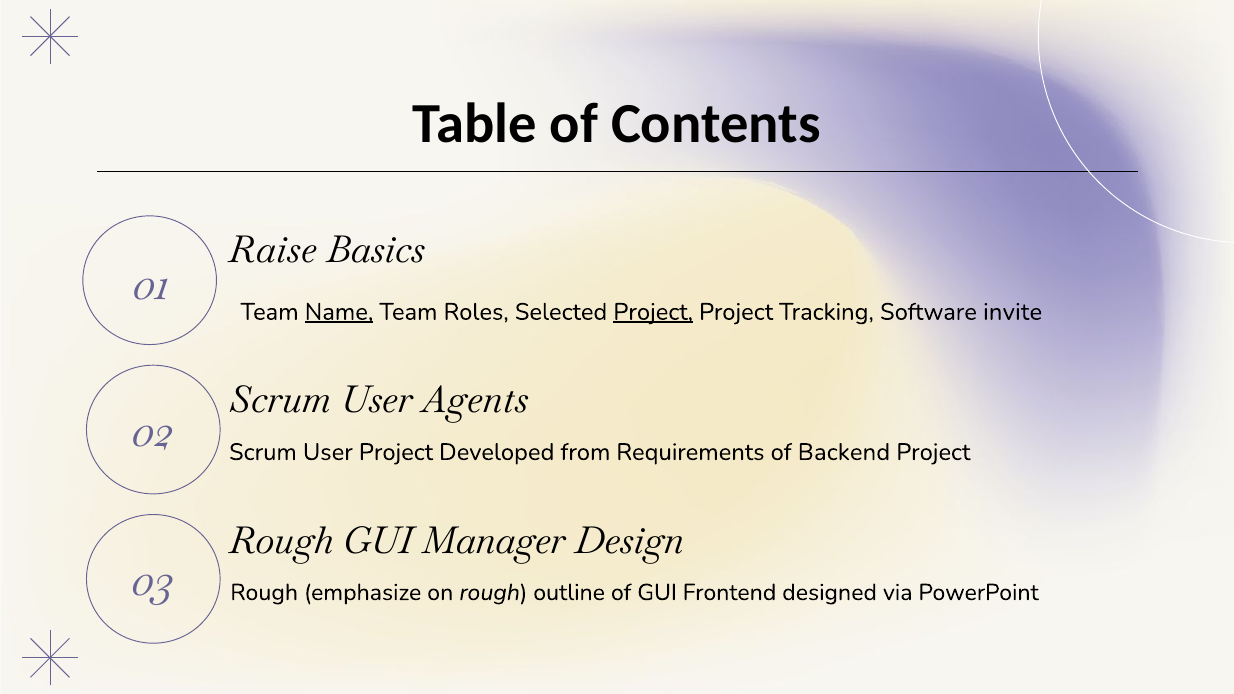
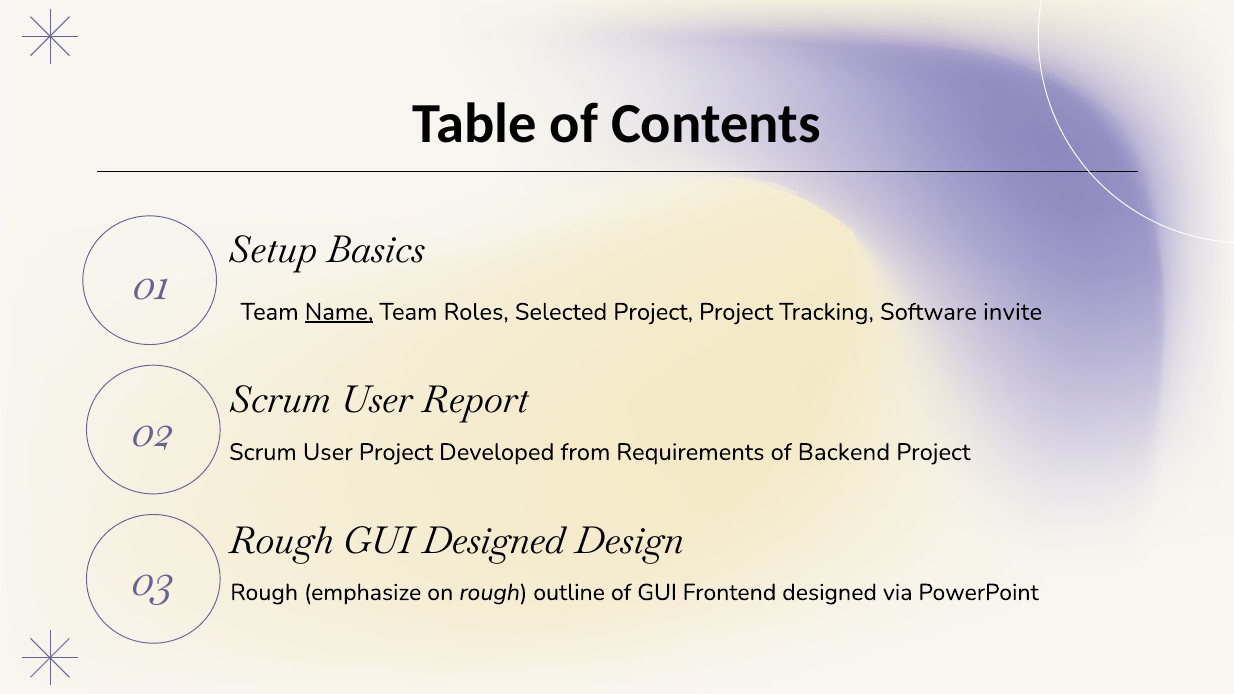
Raise: Raise -> Setup (273, 250)
Project underline: present -> none (653, 312)
Agents: Agents -> Report (475, 400)
GUI Manager: Manager -> Designed (494, 541)
